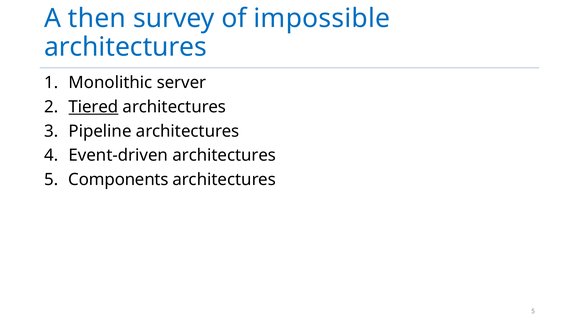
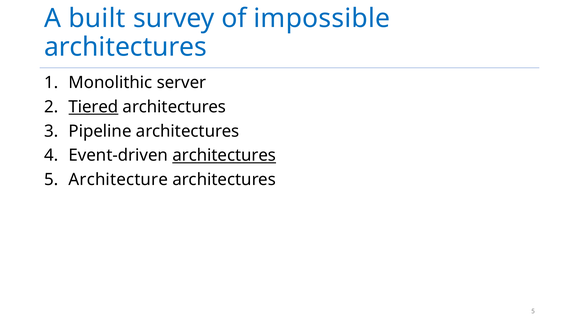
then: then -> built (97, 18)
architectures underline: none -> present (224, 155)
Components: Components -> Architecture (118, 180)
